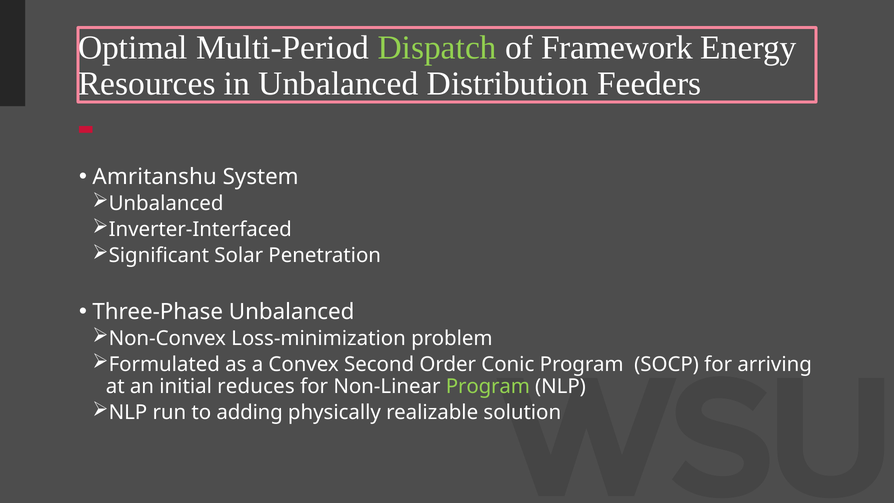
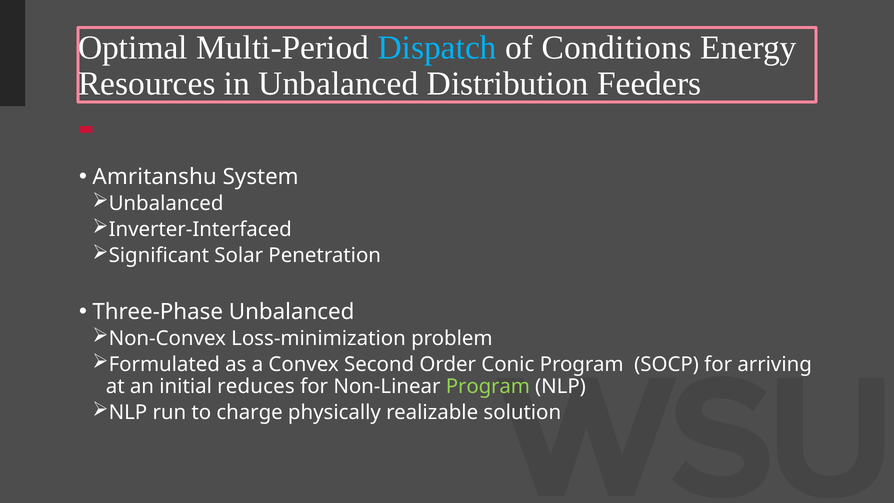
Dispatch colour: light green -> light blue (437, 48)
Framework: Framework -> Conditions (617, 48)
adding: adding -> charge (250, 412)
